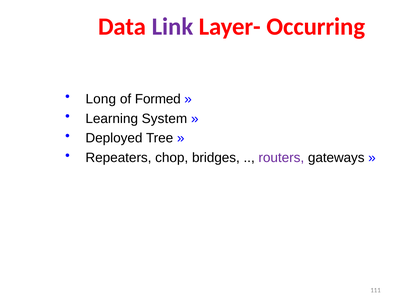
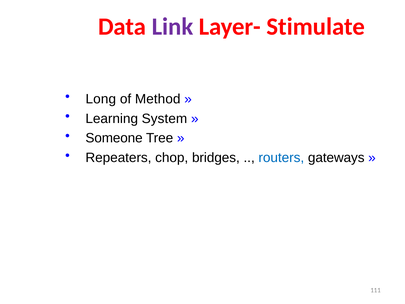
Occurring: Occurring -> Stimulate (316, 27)
Formed: Formed -> Method (158, 99)
Deployed: Deployed -> Someone (114, 138)
routers colour: purple -> blue (281, 158)
